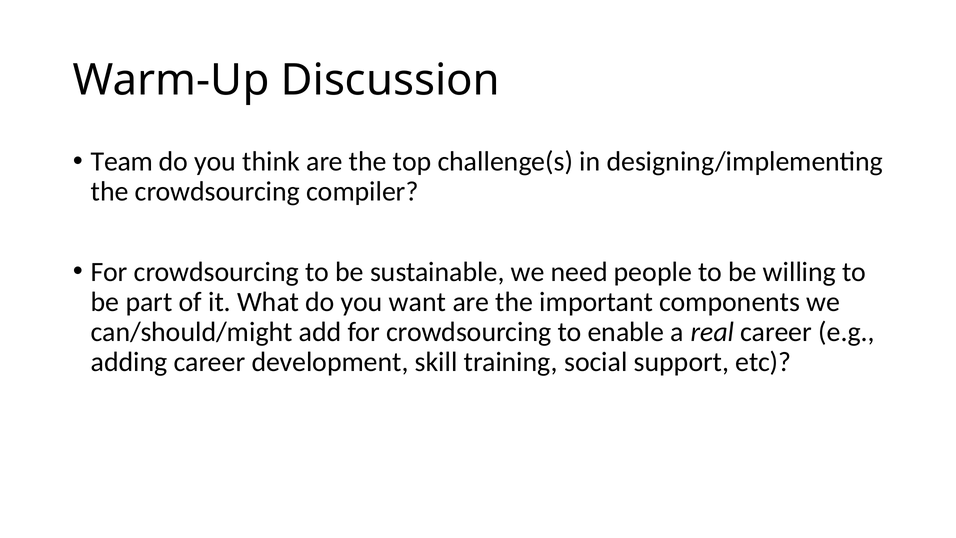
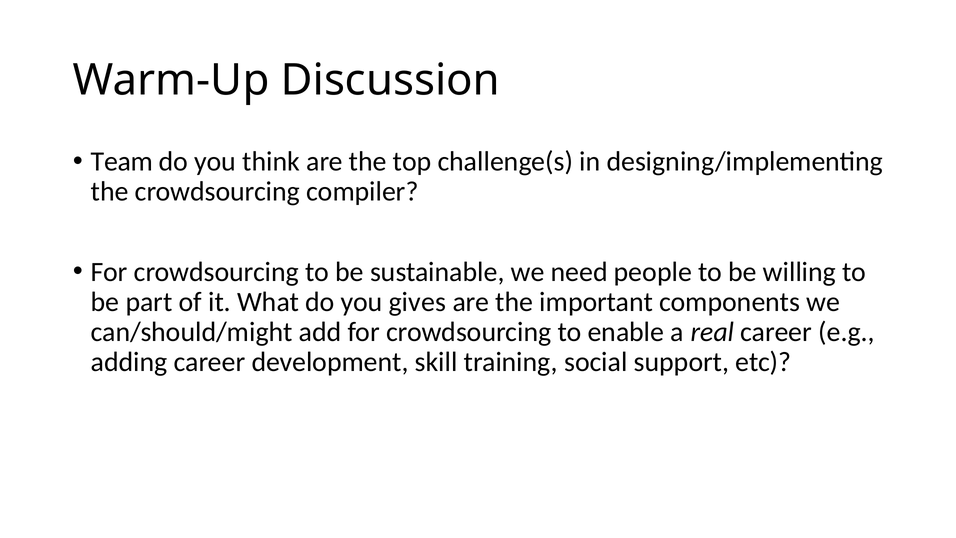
want: want -> gives (417, 302)
